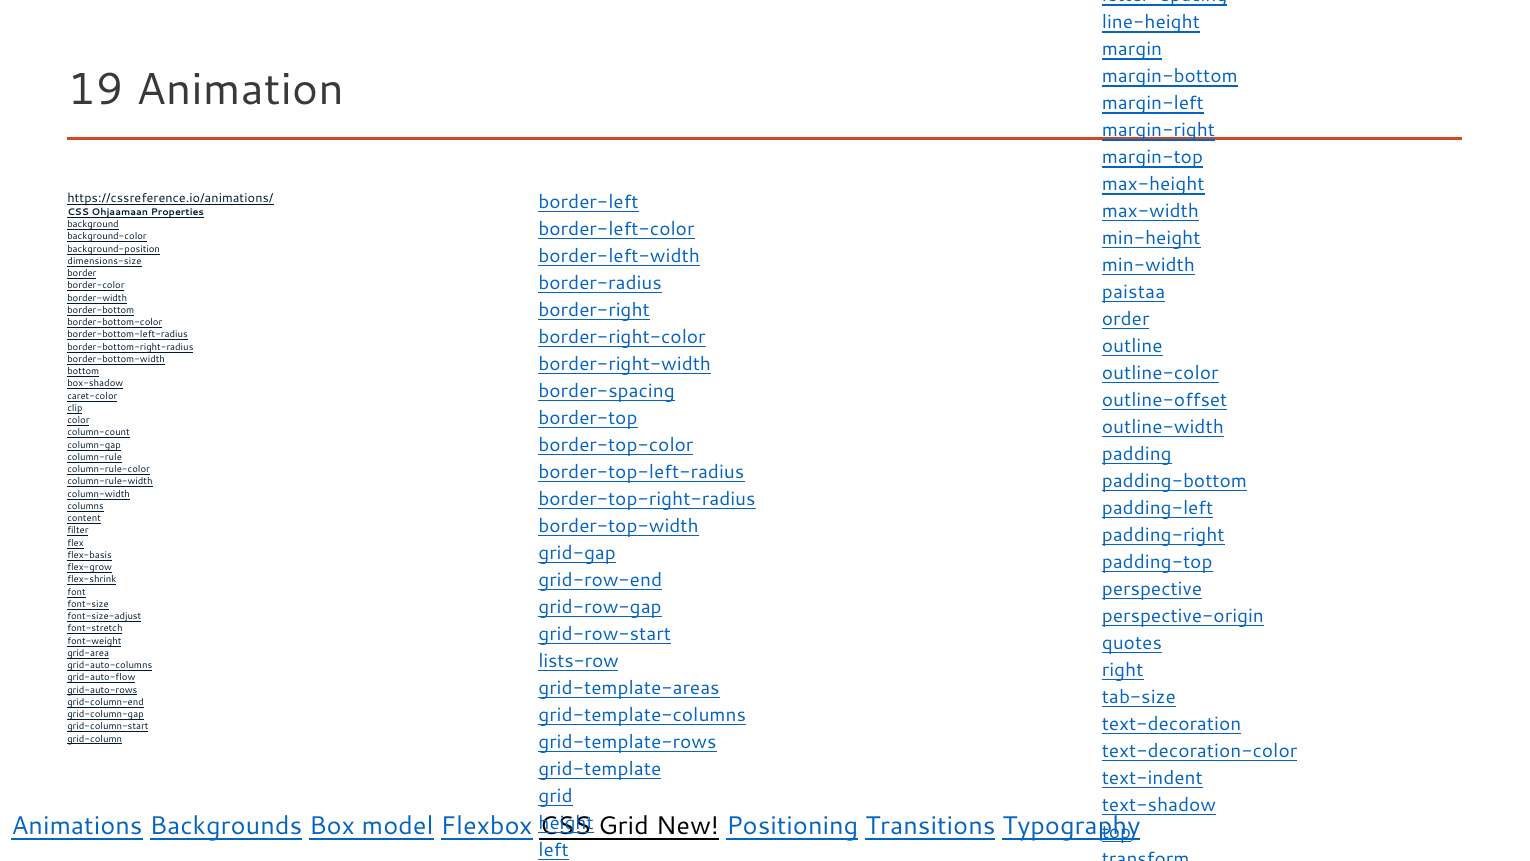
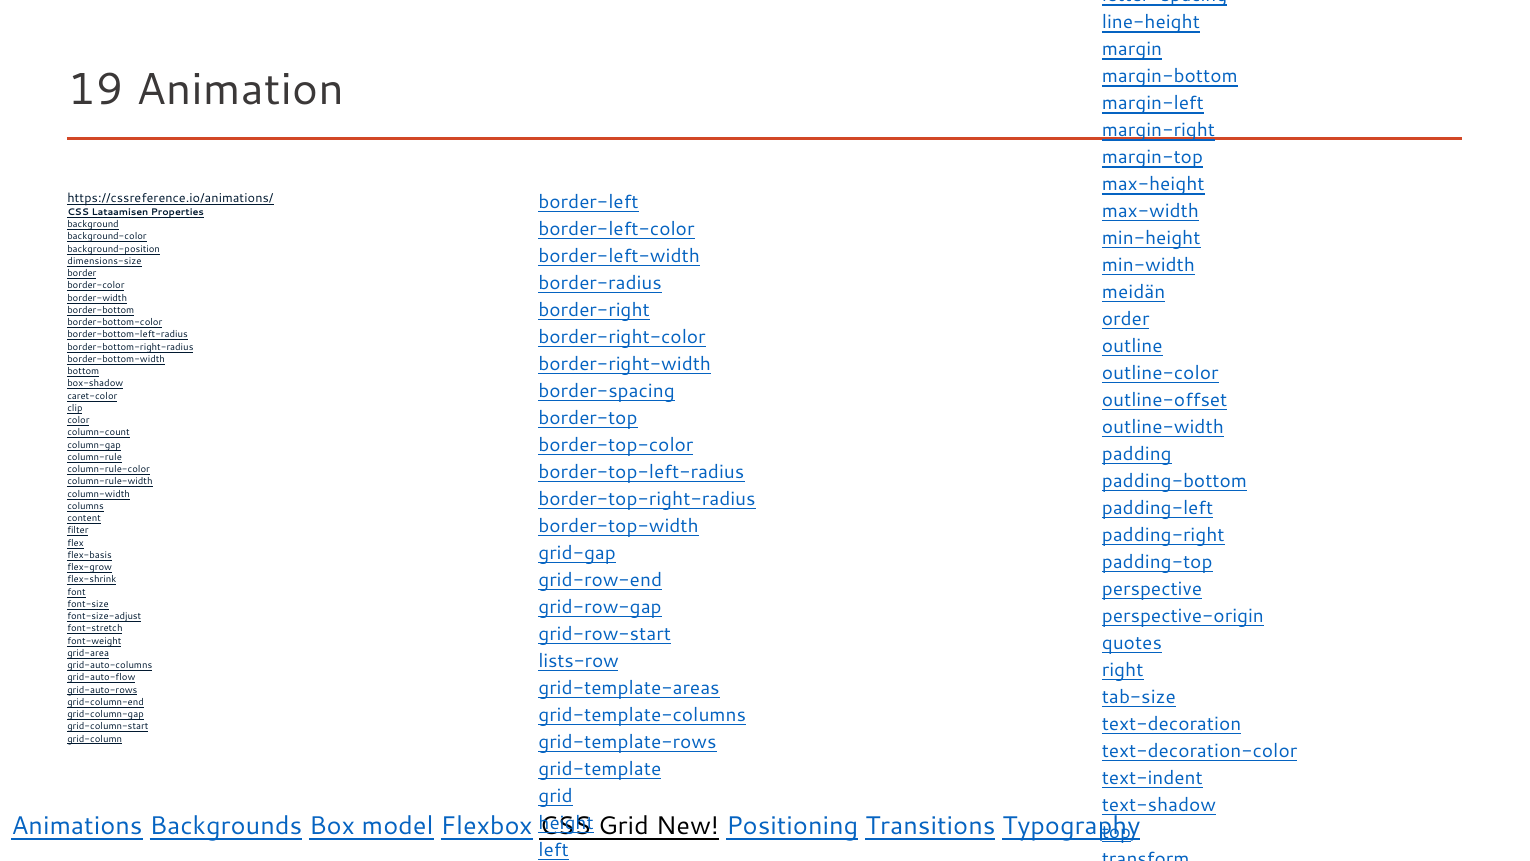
Ohjaamaan: Ohjaamaan -> Lataamisen (120, 212)
paistaa: paistaa -> meidän (1134, 292)
